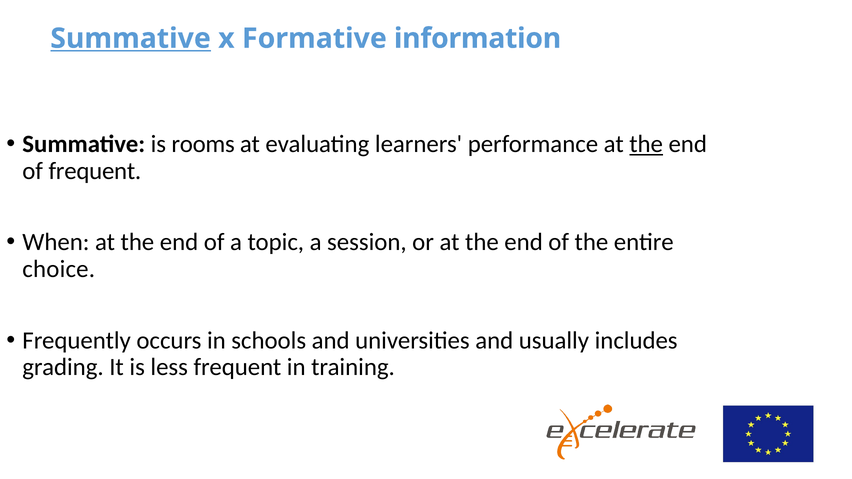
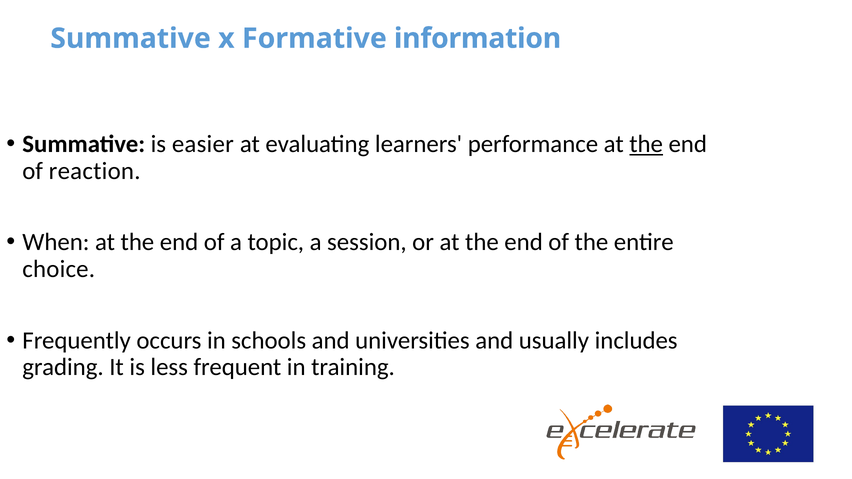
Summative underline: present -> none (131, 38)
rooms: rooms -> easier (203, 144)
of frequent: frequent -> reaction (95, 171)
